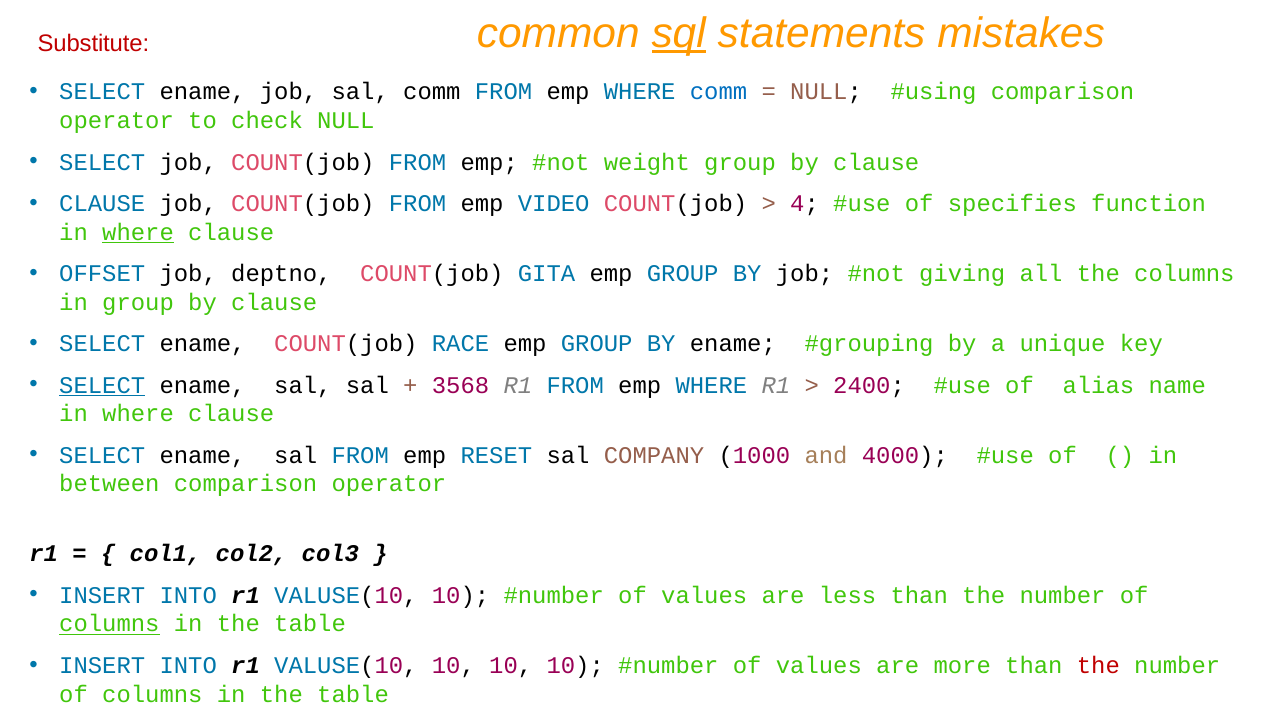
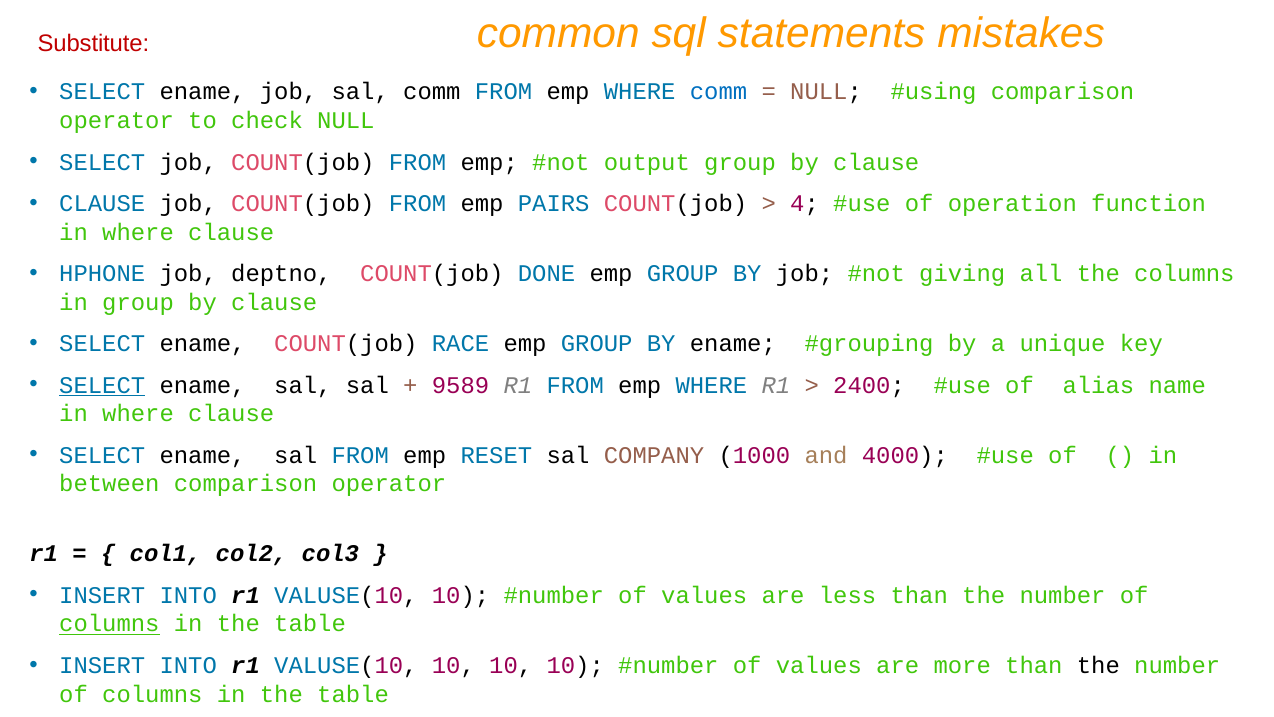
sql underline: present -> none (679, 33)
weight: weight -> output (647, 162)
VIDEO: VIDEO -> PAIRS (554, 203)
specifies: specifies -> operation (1012, 203)
where underline: present -> none (138, 232)
OFFSET: OFFSET -> HPHONE (102, 273)
GITA: GITA -> DONE (547, 273)
3568: 3568 -> 9589 (461, 385)
the colour: red -> black (1098, 665)
